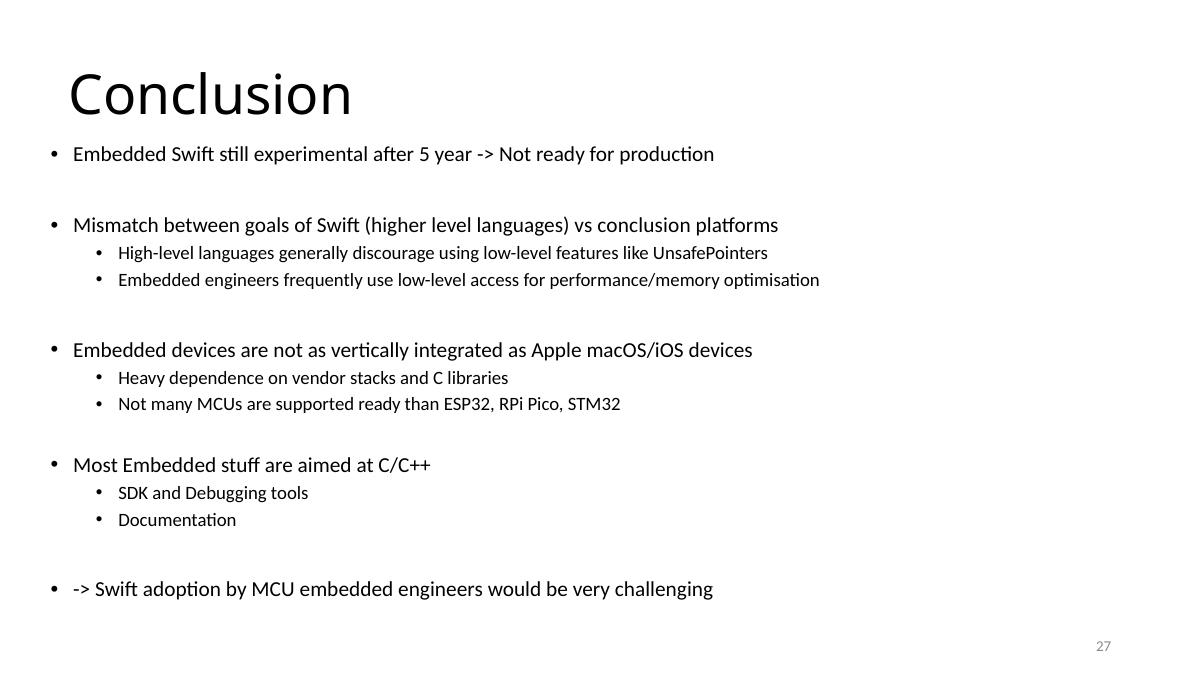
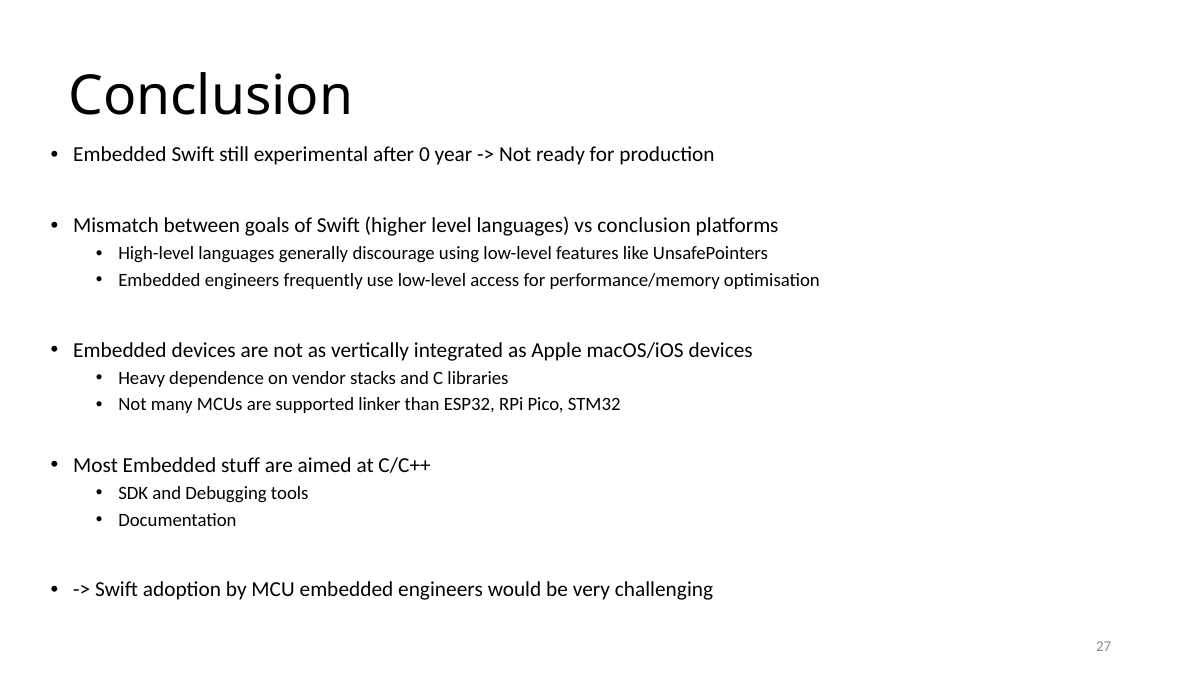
5: 5 -> 0 (424, 155)
supported ready: ready -> linker (379, 404)
